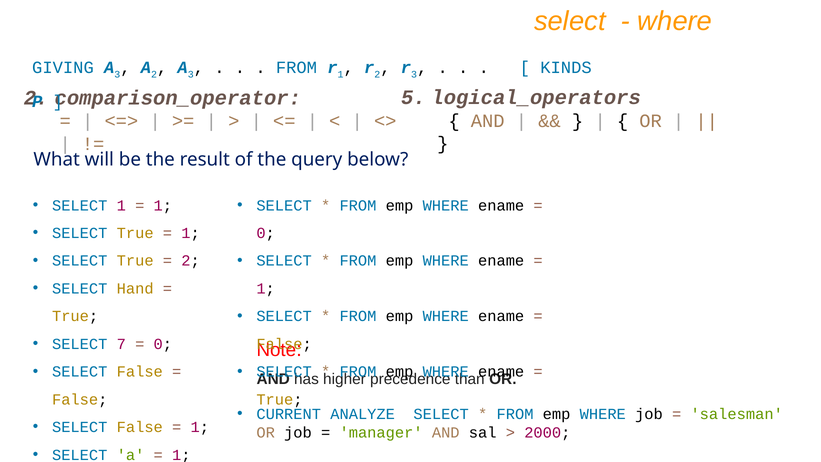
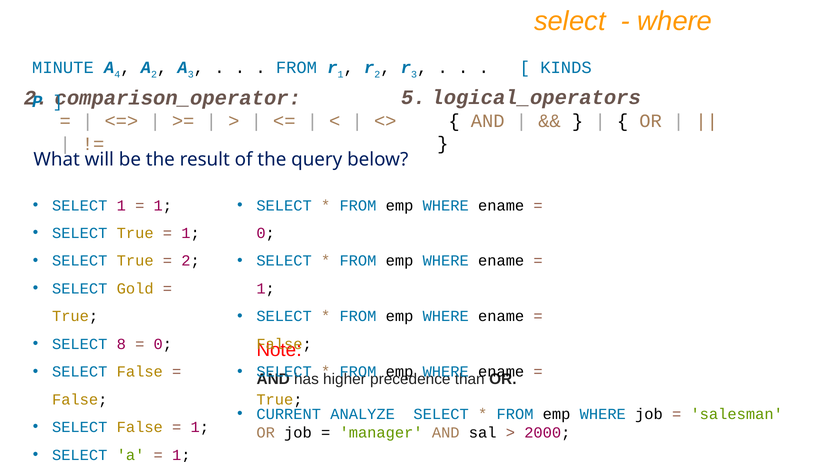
GIVING: GIVING -> MINUTE (63, 68)
3: 3 -> 4 (117, 74)
Hand: Hand -> Gold (135, 289)
7: 7 -> 8 (121, 344)
